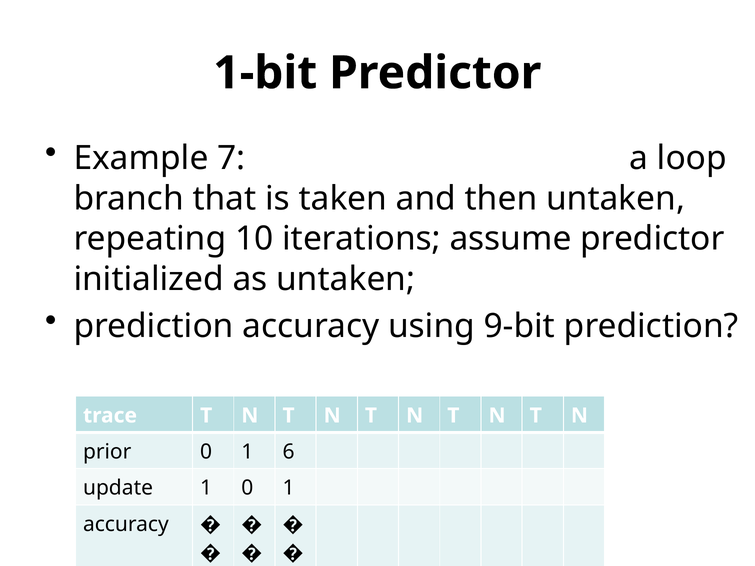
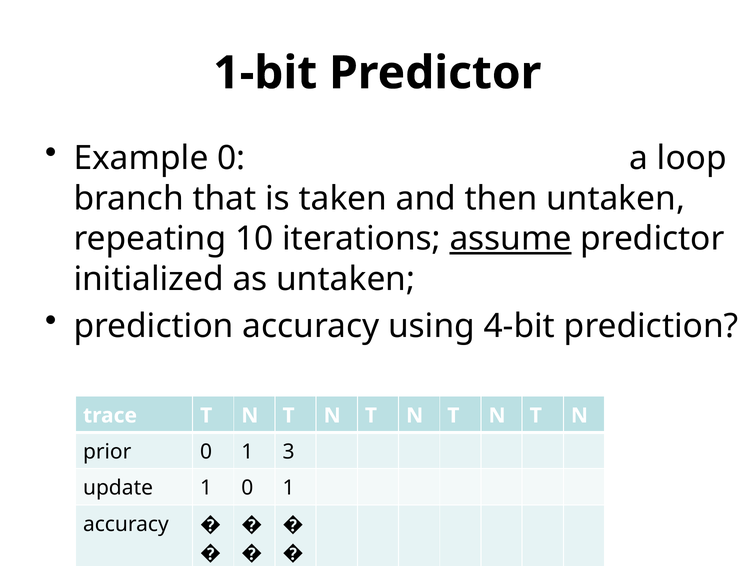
Example 7: 7 -> 0 (231, 158)
assume underline: none -> present (511, 239)
9-bit: 9-bit -> 4-bit (519, 326)
6: 6 -> 3 (289, 452)
